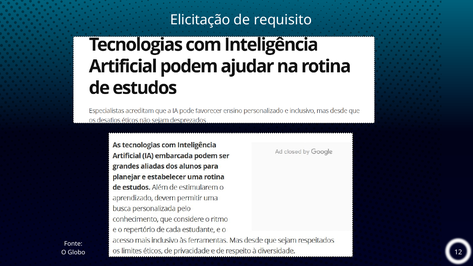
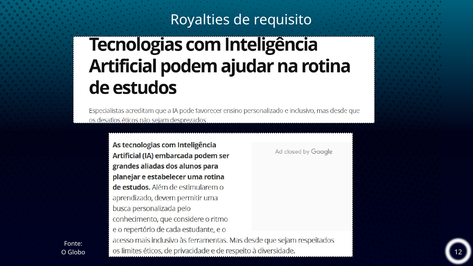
Elicitação: Elicitação -> Royalties (200, 20)
